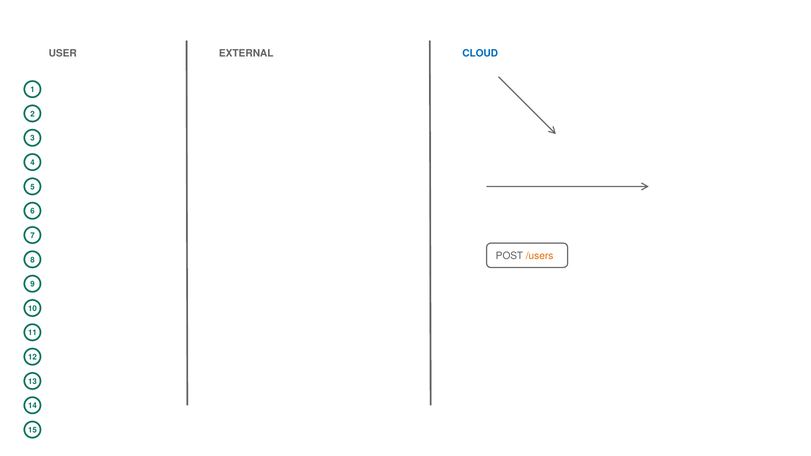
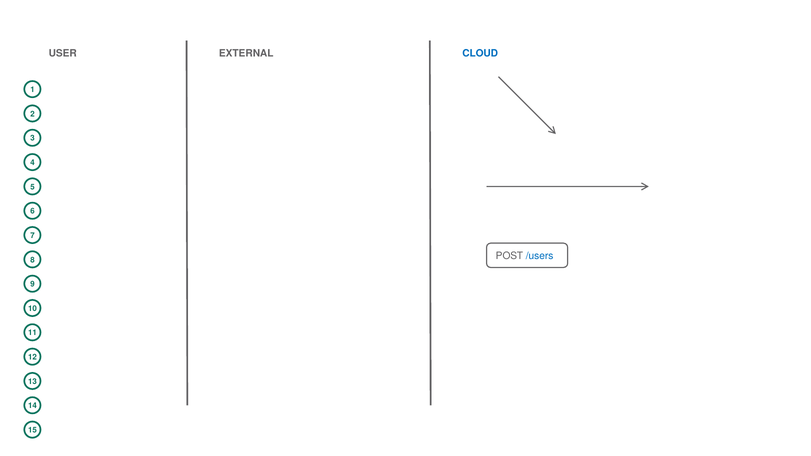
/users colour: orange -> blue (540, 256)
